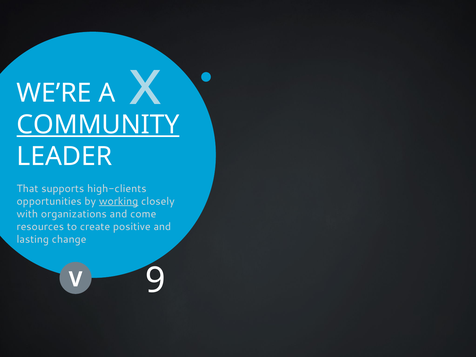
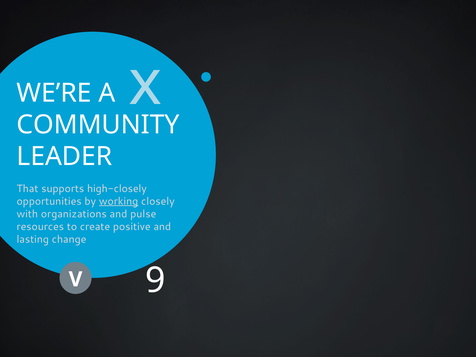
COMMUNITY underline: present -> none (98, 125)
high-clients: high-clients -> high-closely (117, 189)
come: come -> pulse (143, 214)
